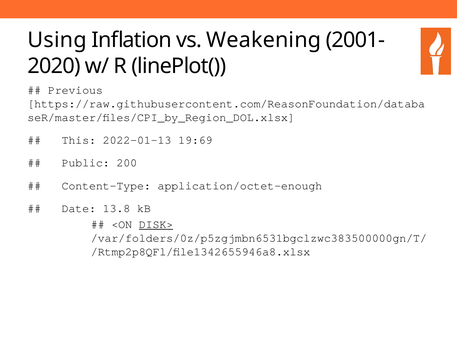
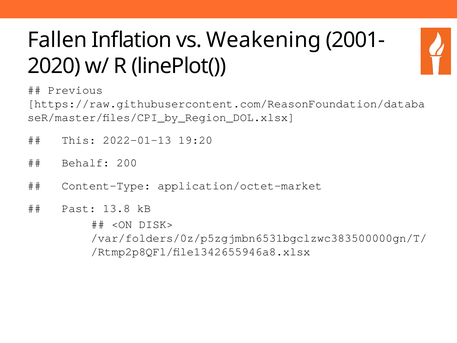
Using: Using -> Fallen (57, 40)
19:69: 19:69 -> 19:20 (195, 140)
Public: Public -> Behalf (86, 163)
application/octet-enough: application/octet-enough -> application/octet-market (240, 185)
Date: Date -> Past (79, 208)
DISK> underline: present -> none (156, 224)
